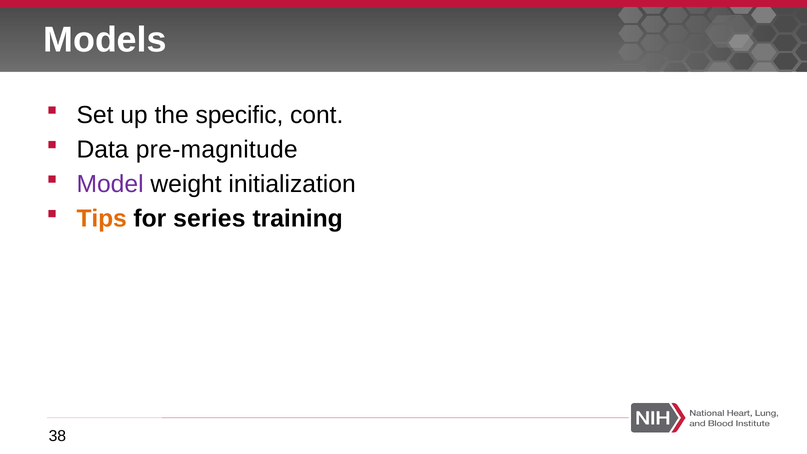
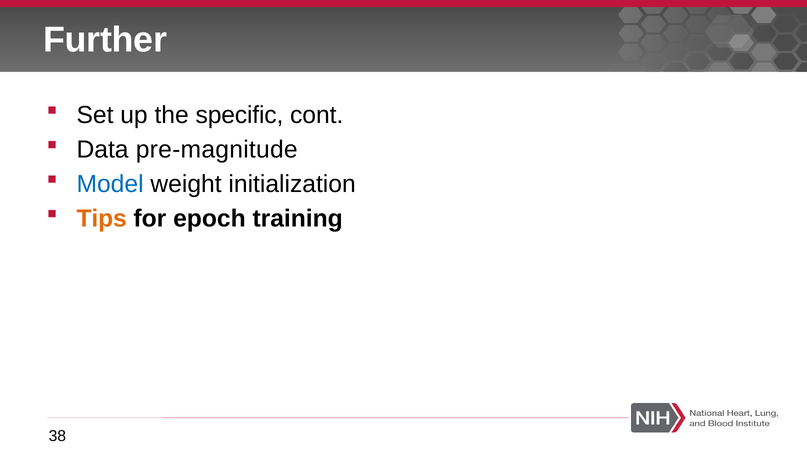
Models: Models -> Further (105, 40)
Model colour: purple -> blue (110, 184)
series: series -> epoch (209, 219)
